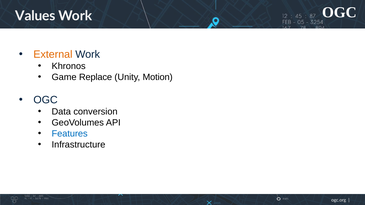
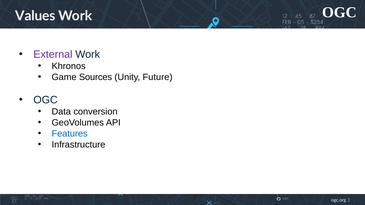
External colour: orange -> purple (53, 54)
Replace: Replace -> Sources (96, 77)
Motion: Motion -> Future (158, 77)
